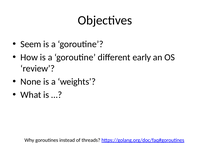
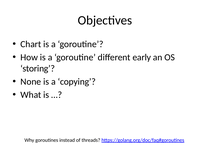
Seem: Seem -> Chart (31, 44)
review: review -> storing (38, 68)
weights: weights -> copying (77, 81)
